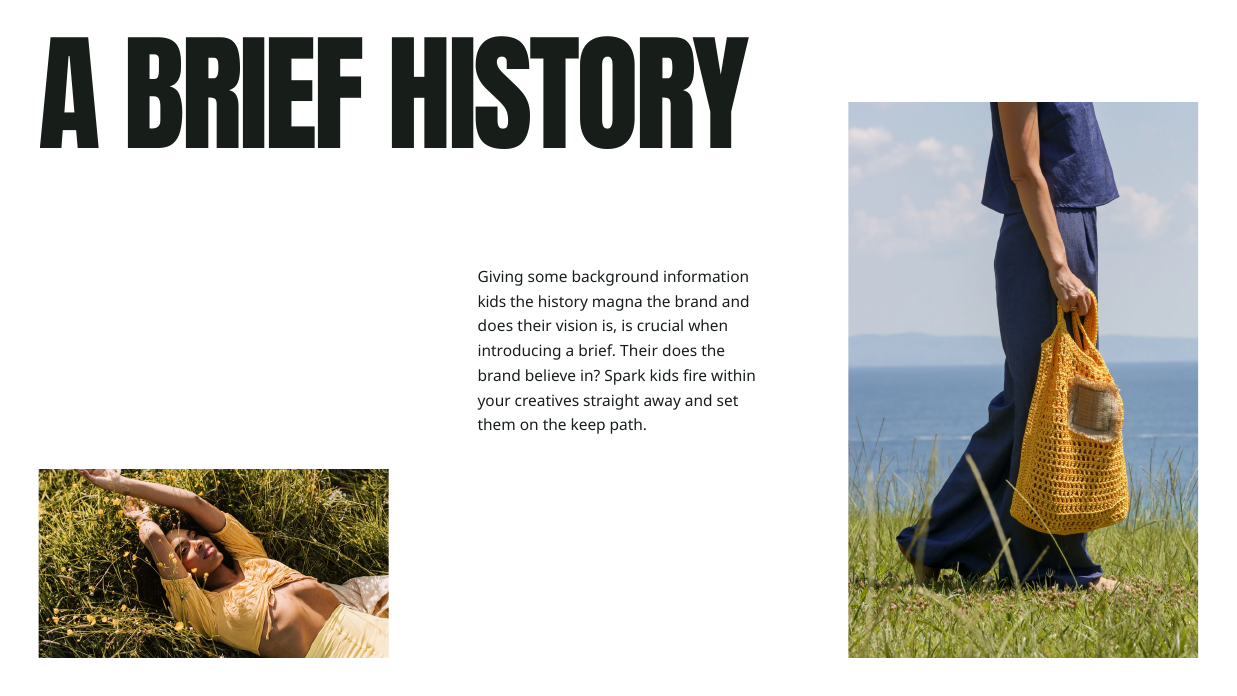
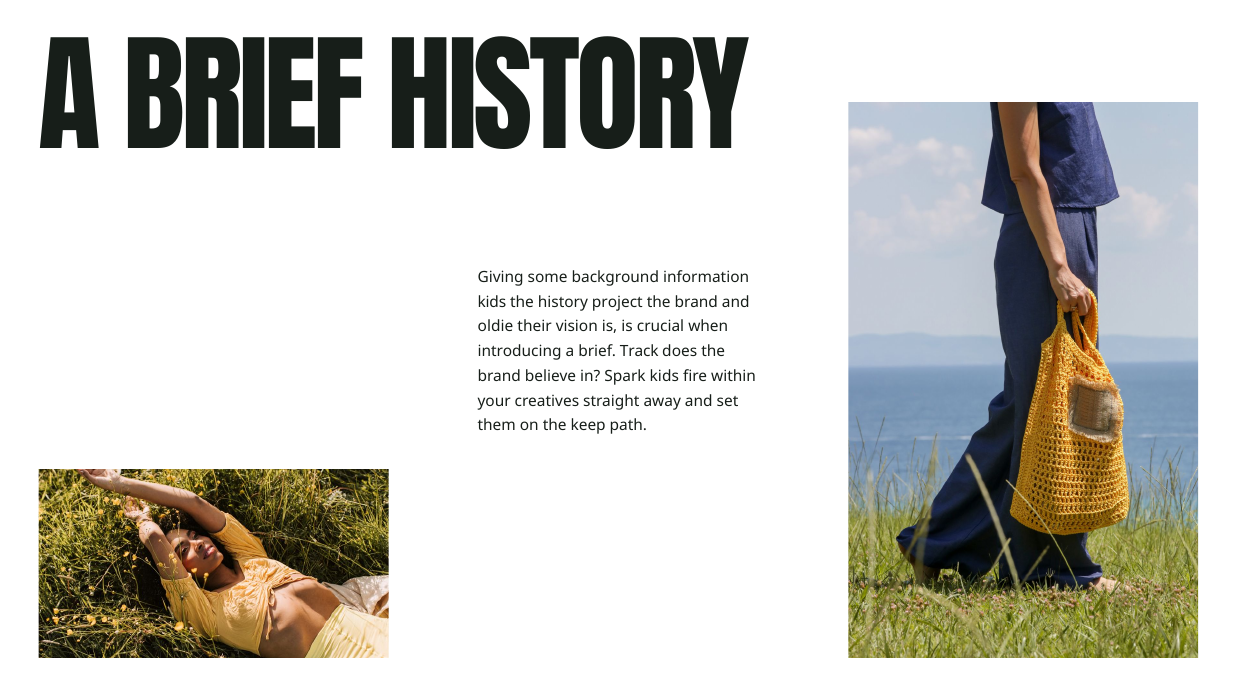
magna: magna -> project (617, 302)
does: does -> oldie (496, 327)
brief Their: Their -> Track (639, 352)
